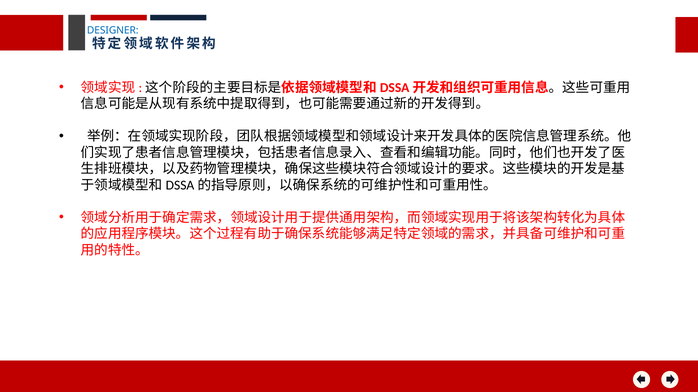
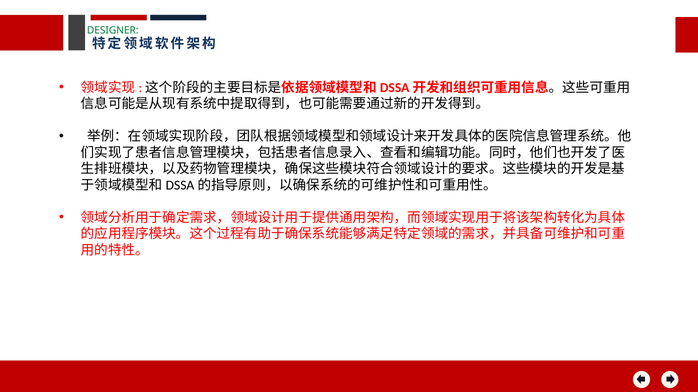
DESIGNER colour: blue -> green (113, 31)
